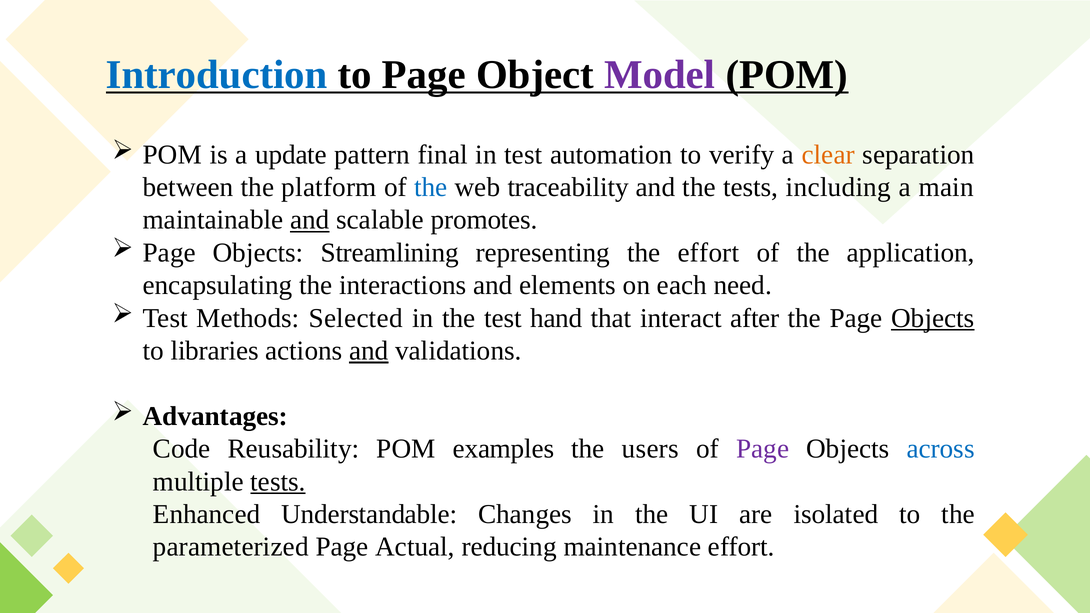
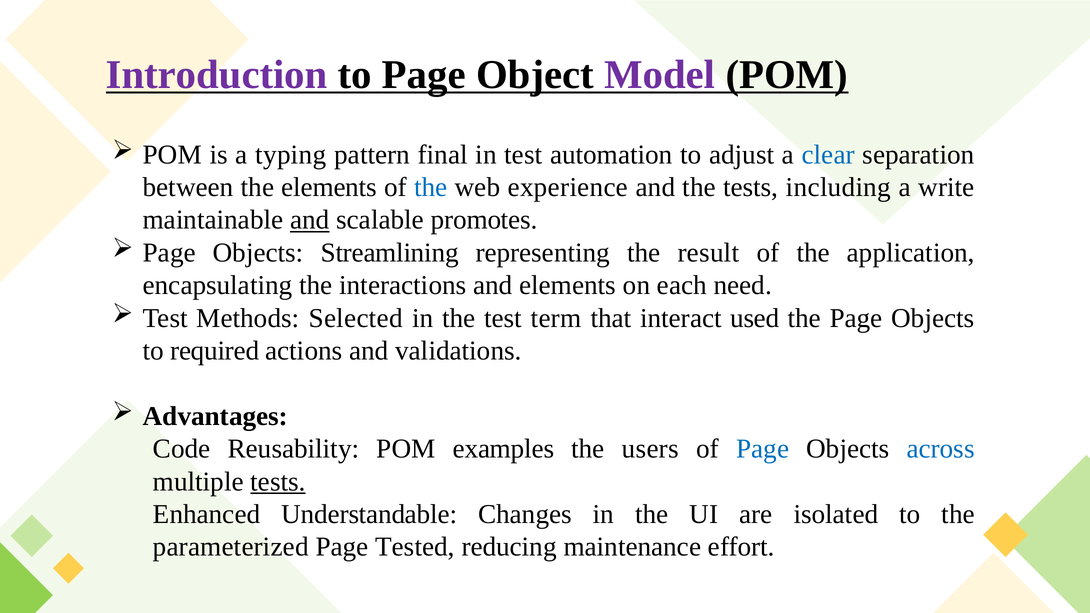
Introduction colour: blue -> purple (217, 75)
update: update -> typing (291, 155)
verify: verify -> adjust (742, 155)
clear colour: orange -> blue (828, 155)
the platform: platform -> elements (329, 187)
traceability: traceability -> experience (568, 187)
main: main -> write (946, 187)
the effort: effort -> result (708, 253)
hand: hand -> term (556, 318)
after: after -> used (755, 318)
Objects underline: present -> none (933, 318)
libraries: libraries -> required (215, 351)
and underline: present -> none (369, 351)
Page colour: purple -> blue (763, 449)
Actual: Actual -> Tested (415, 547)
